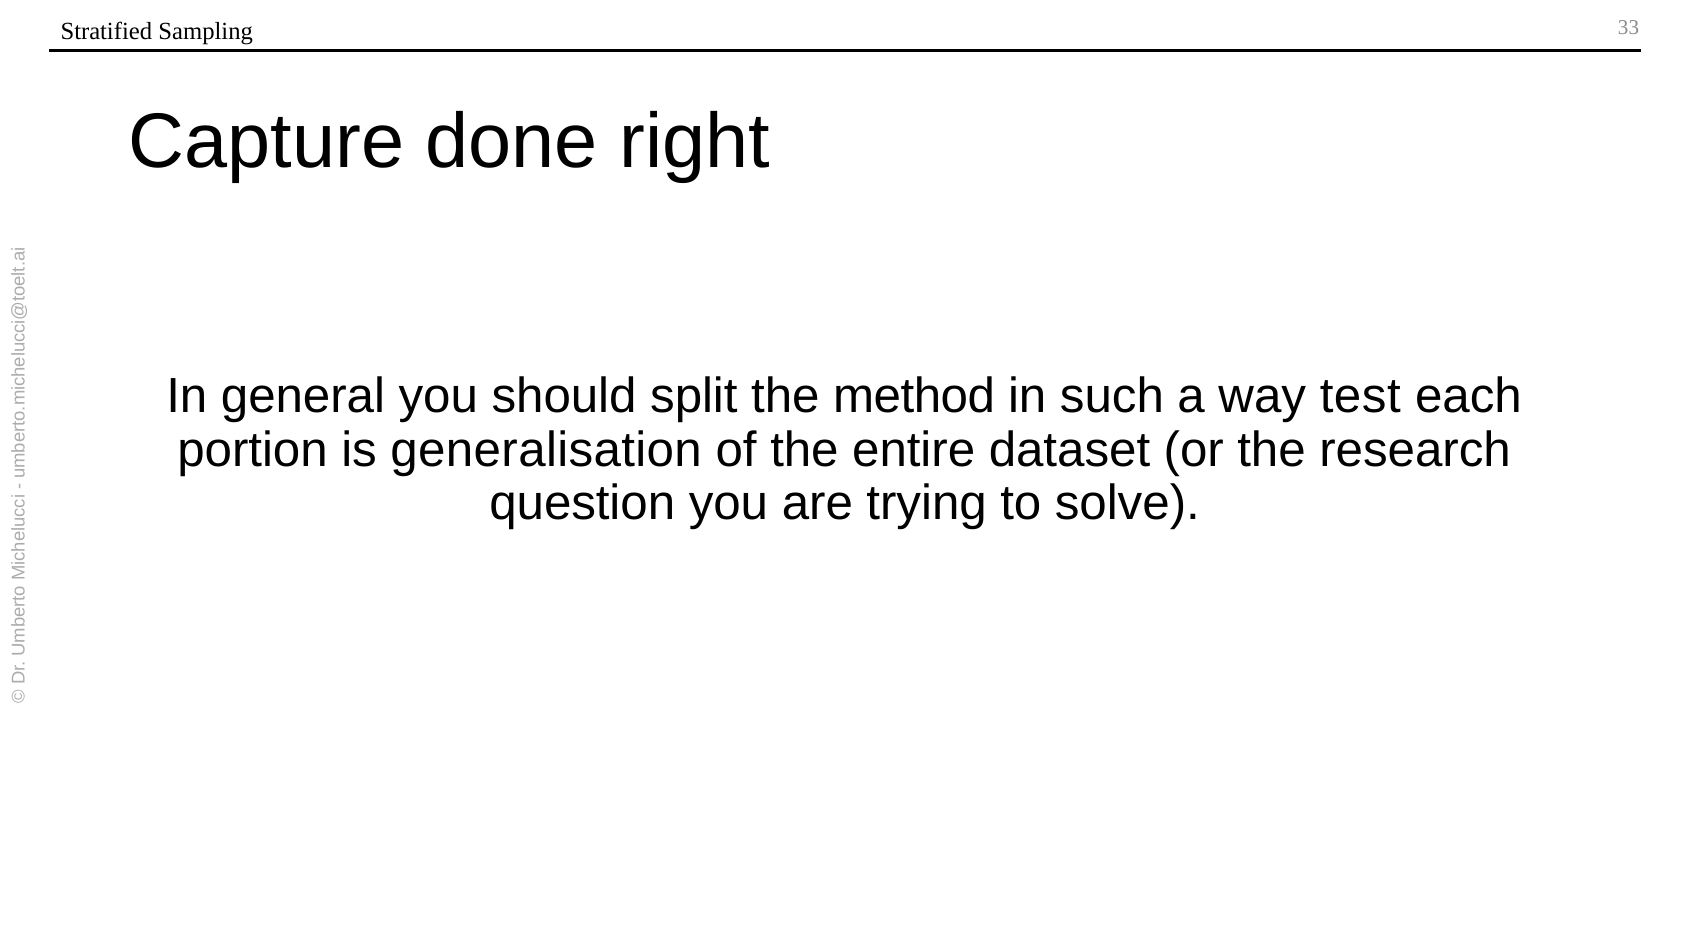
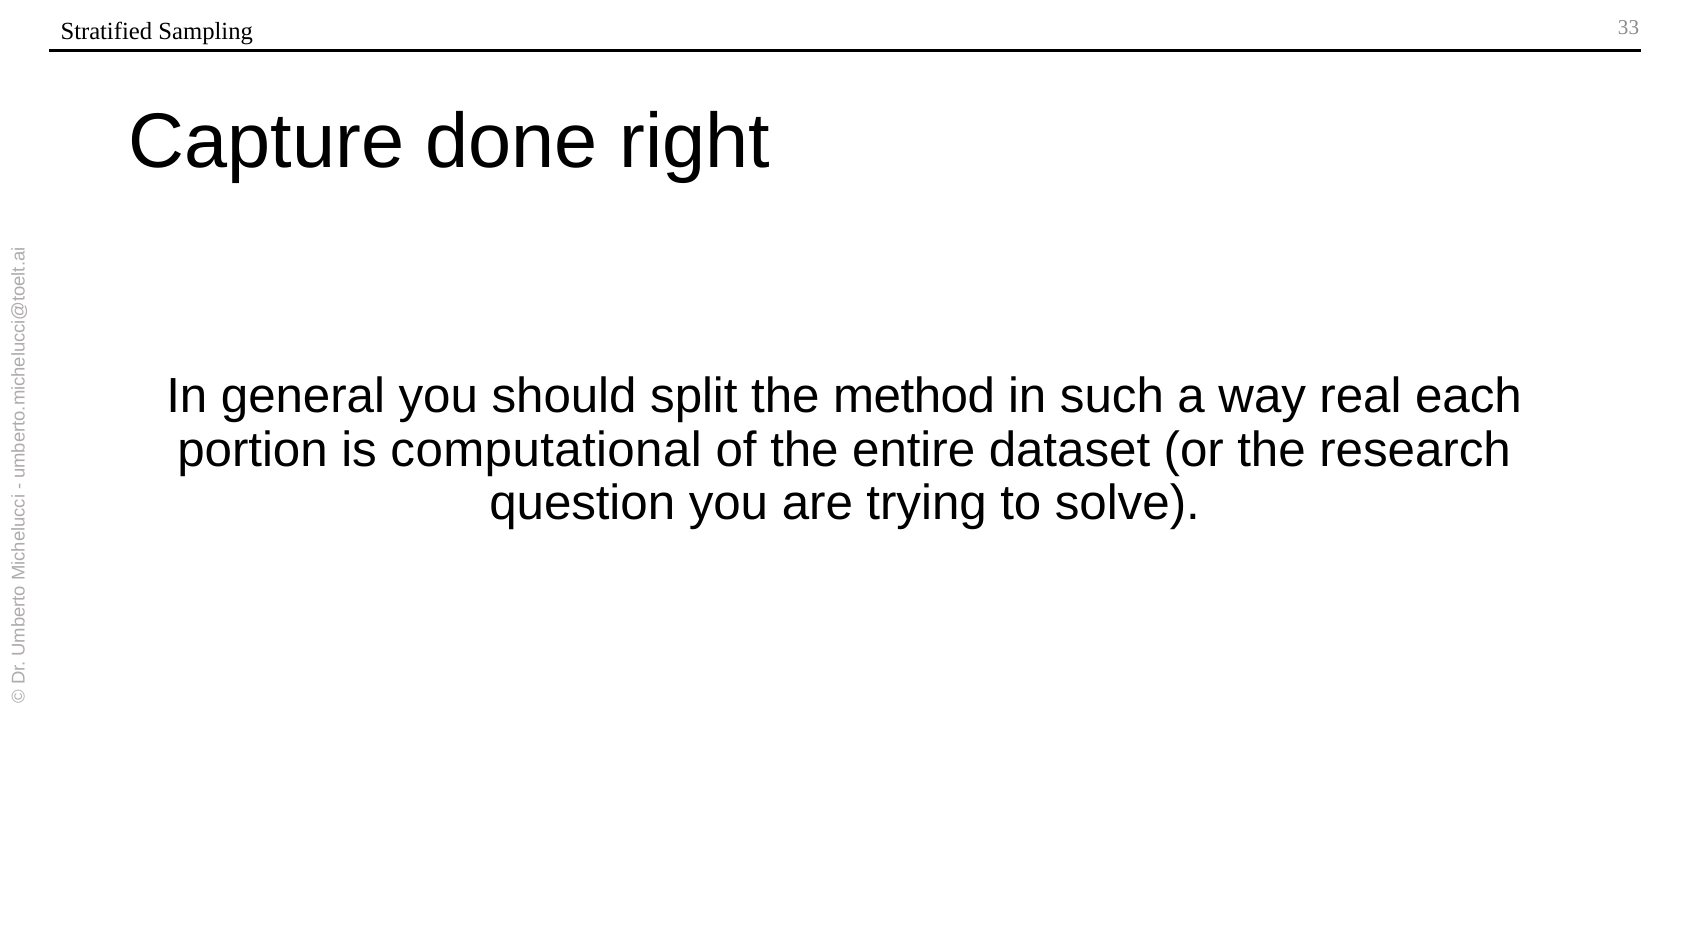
test: test -> real (1361, 396)
generalisation: generalisation -> computational (546, 450)
